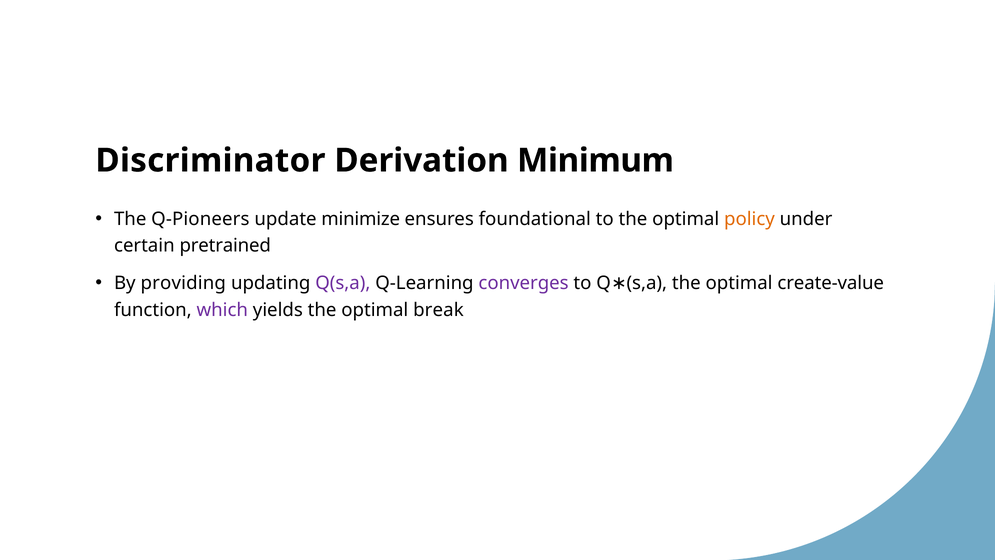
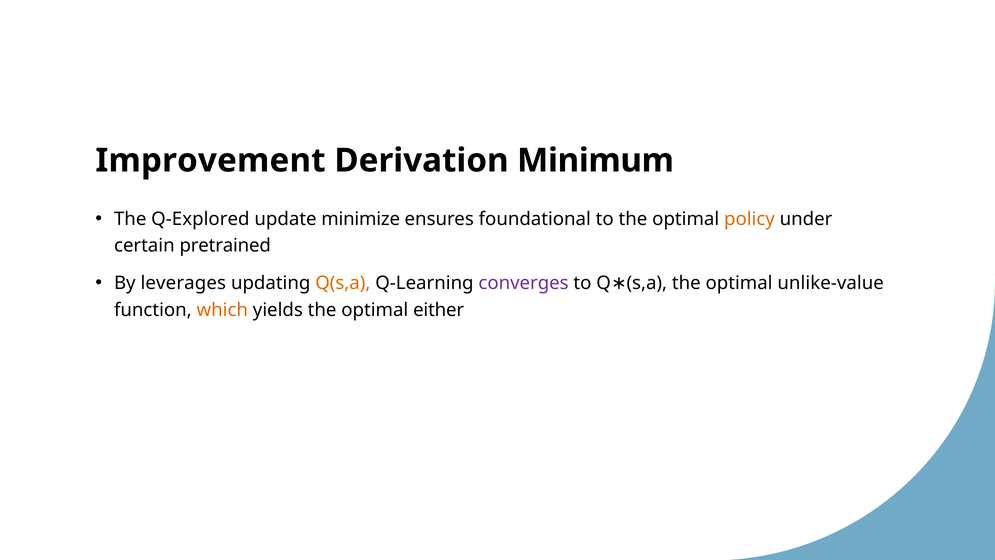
Discriminator: Discriminator -> Improvement (210, 160)
Q-Pioneers: Q-Pioneers -> Q-Explored (200, 219)
providing: providing -> leverages (183, 283)
Q(s,a colour: purple -> orange (343, 283)
create-value: create-value -> unlike-value (831, 283)
which colour: purple -> orange (222, 310)
break: break -> either (439, 310)
